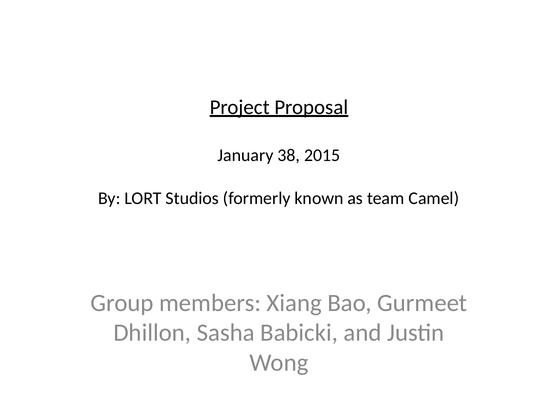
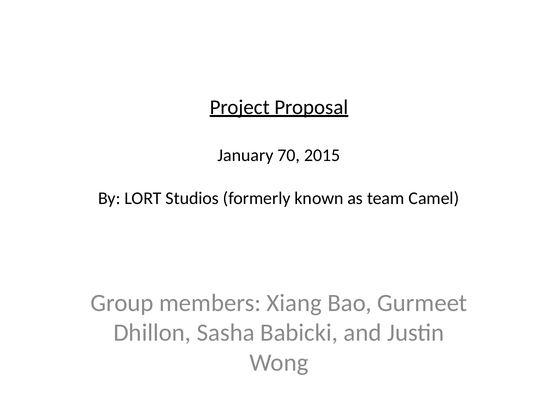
38: 38 -> 70 (289, 155)
